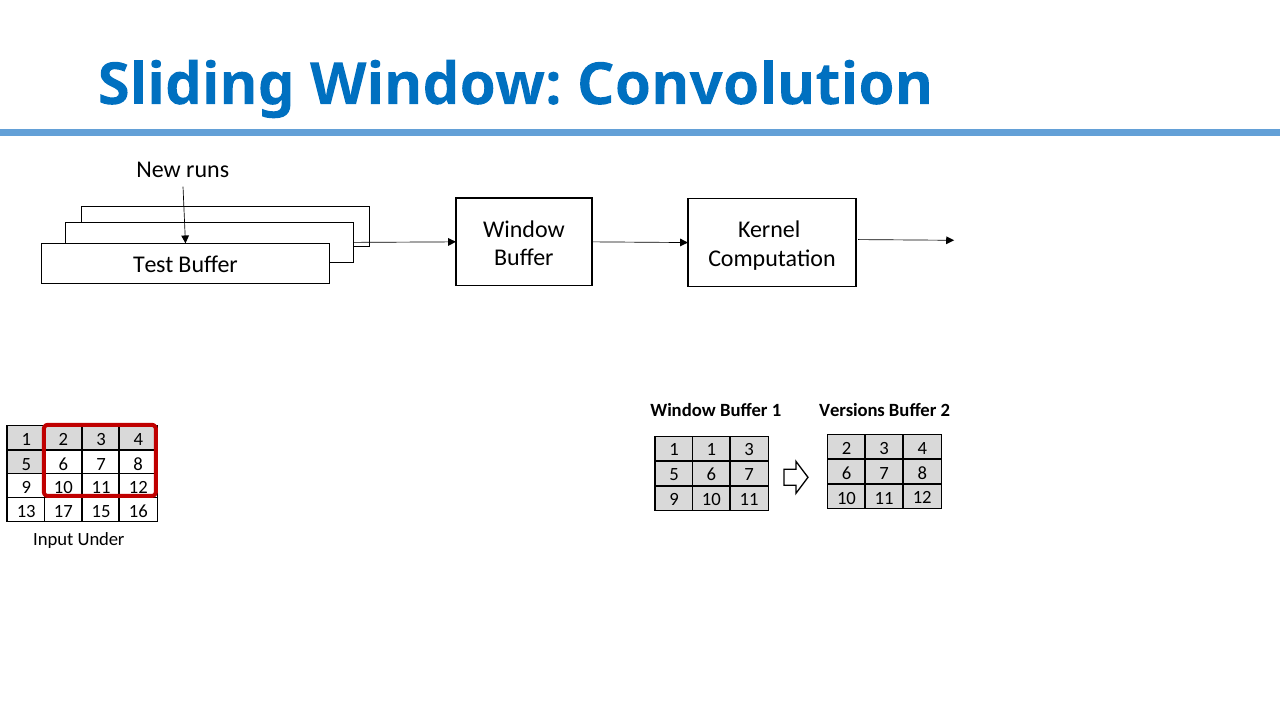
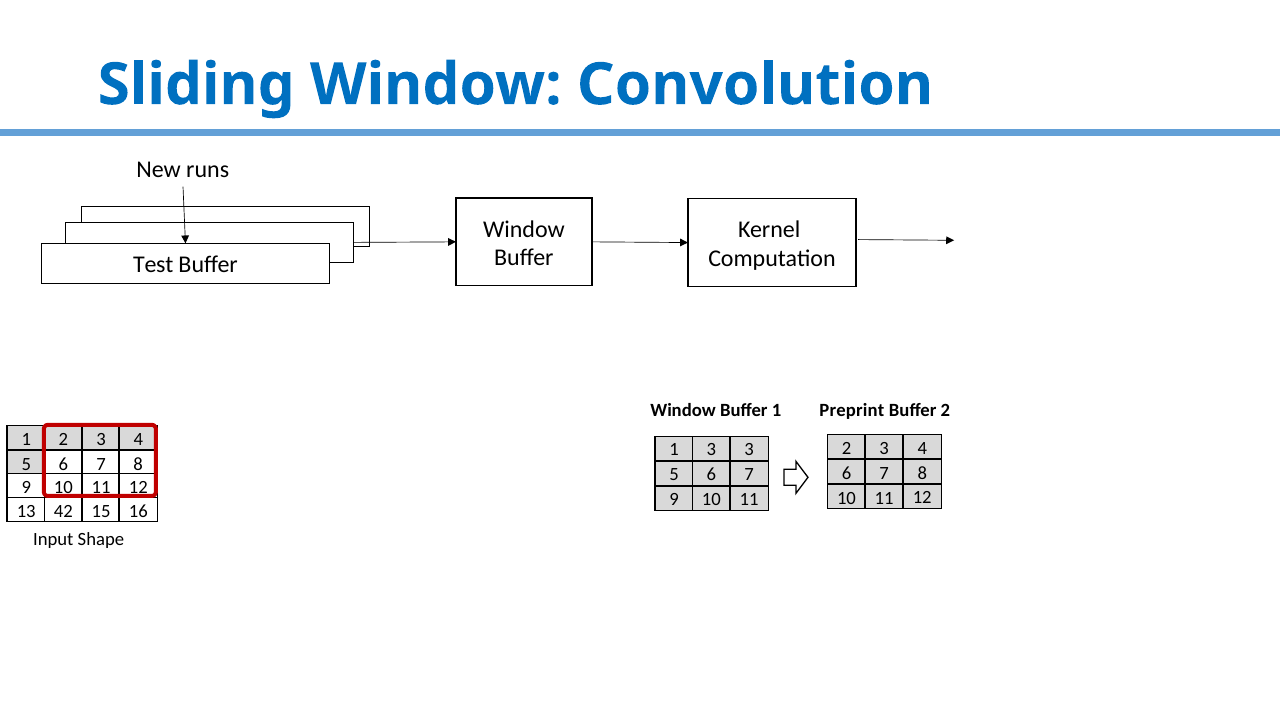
Versions: Versions -> Preprint (852, 411)
1 1: 1 -> 3 (711, 450)
17: 17 -> 42 (63, 511)
Under: Under -> Shape (101, 539)
